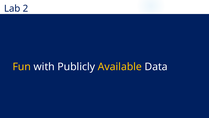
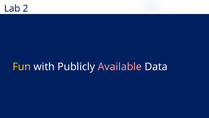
Available colour: yellow -> pink (120, 67)
